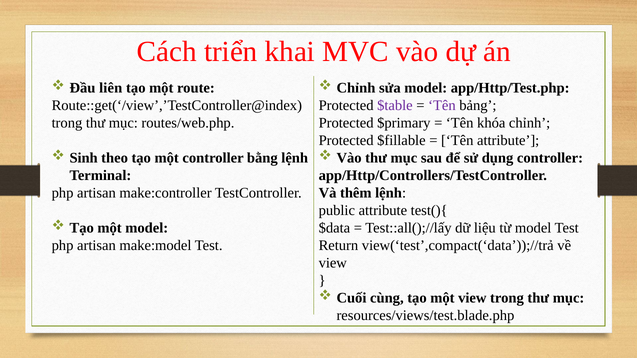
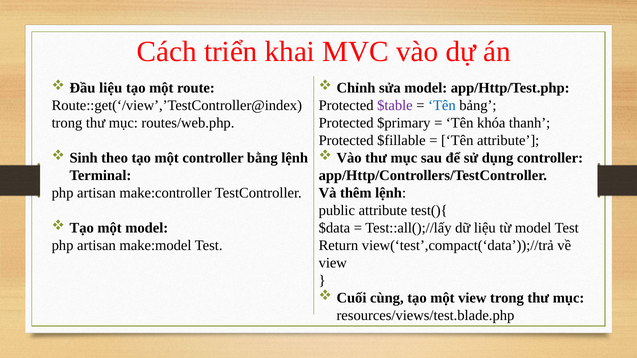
Đầu liên: liên -> liệu (111, 88)
Tên colour: purple -> blue (442, 106)
khóa chỉnh: chỉnh -> thanh (530, 123)
